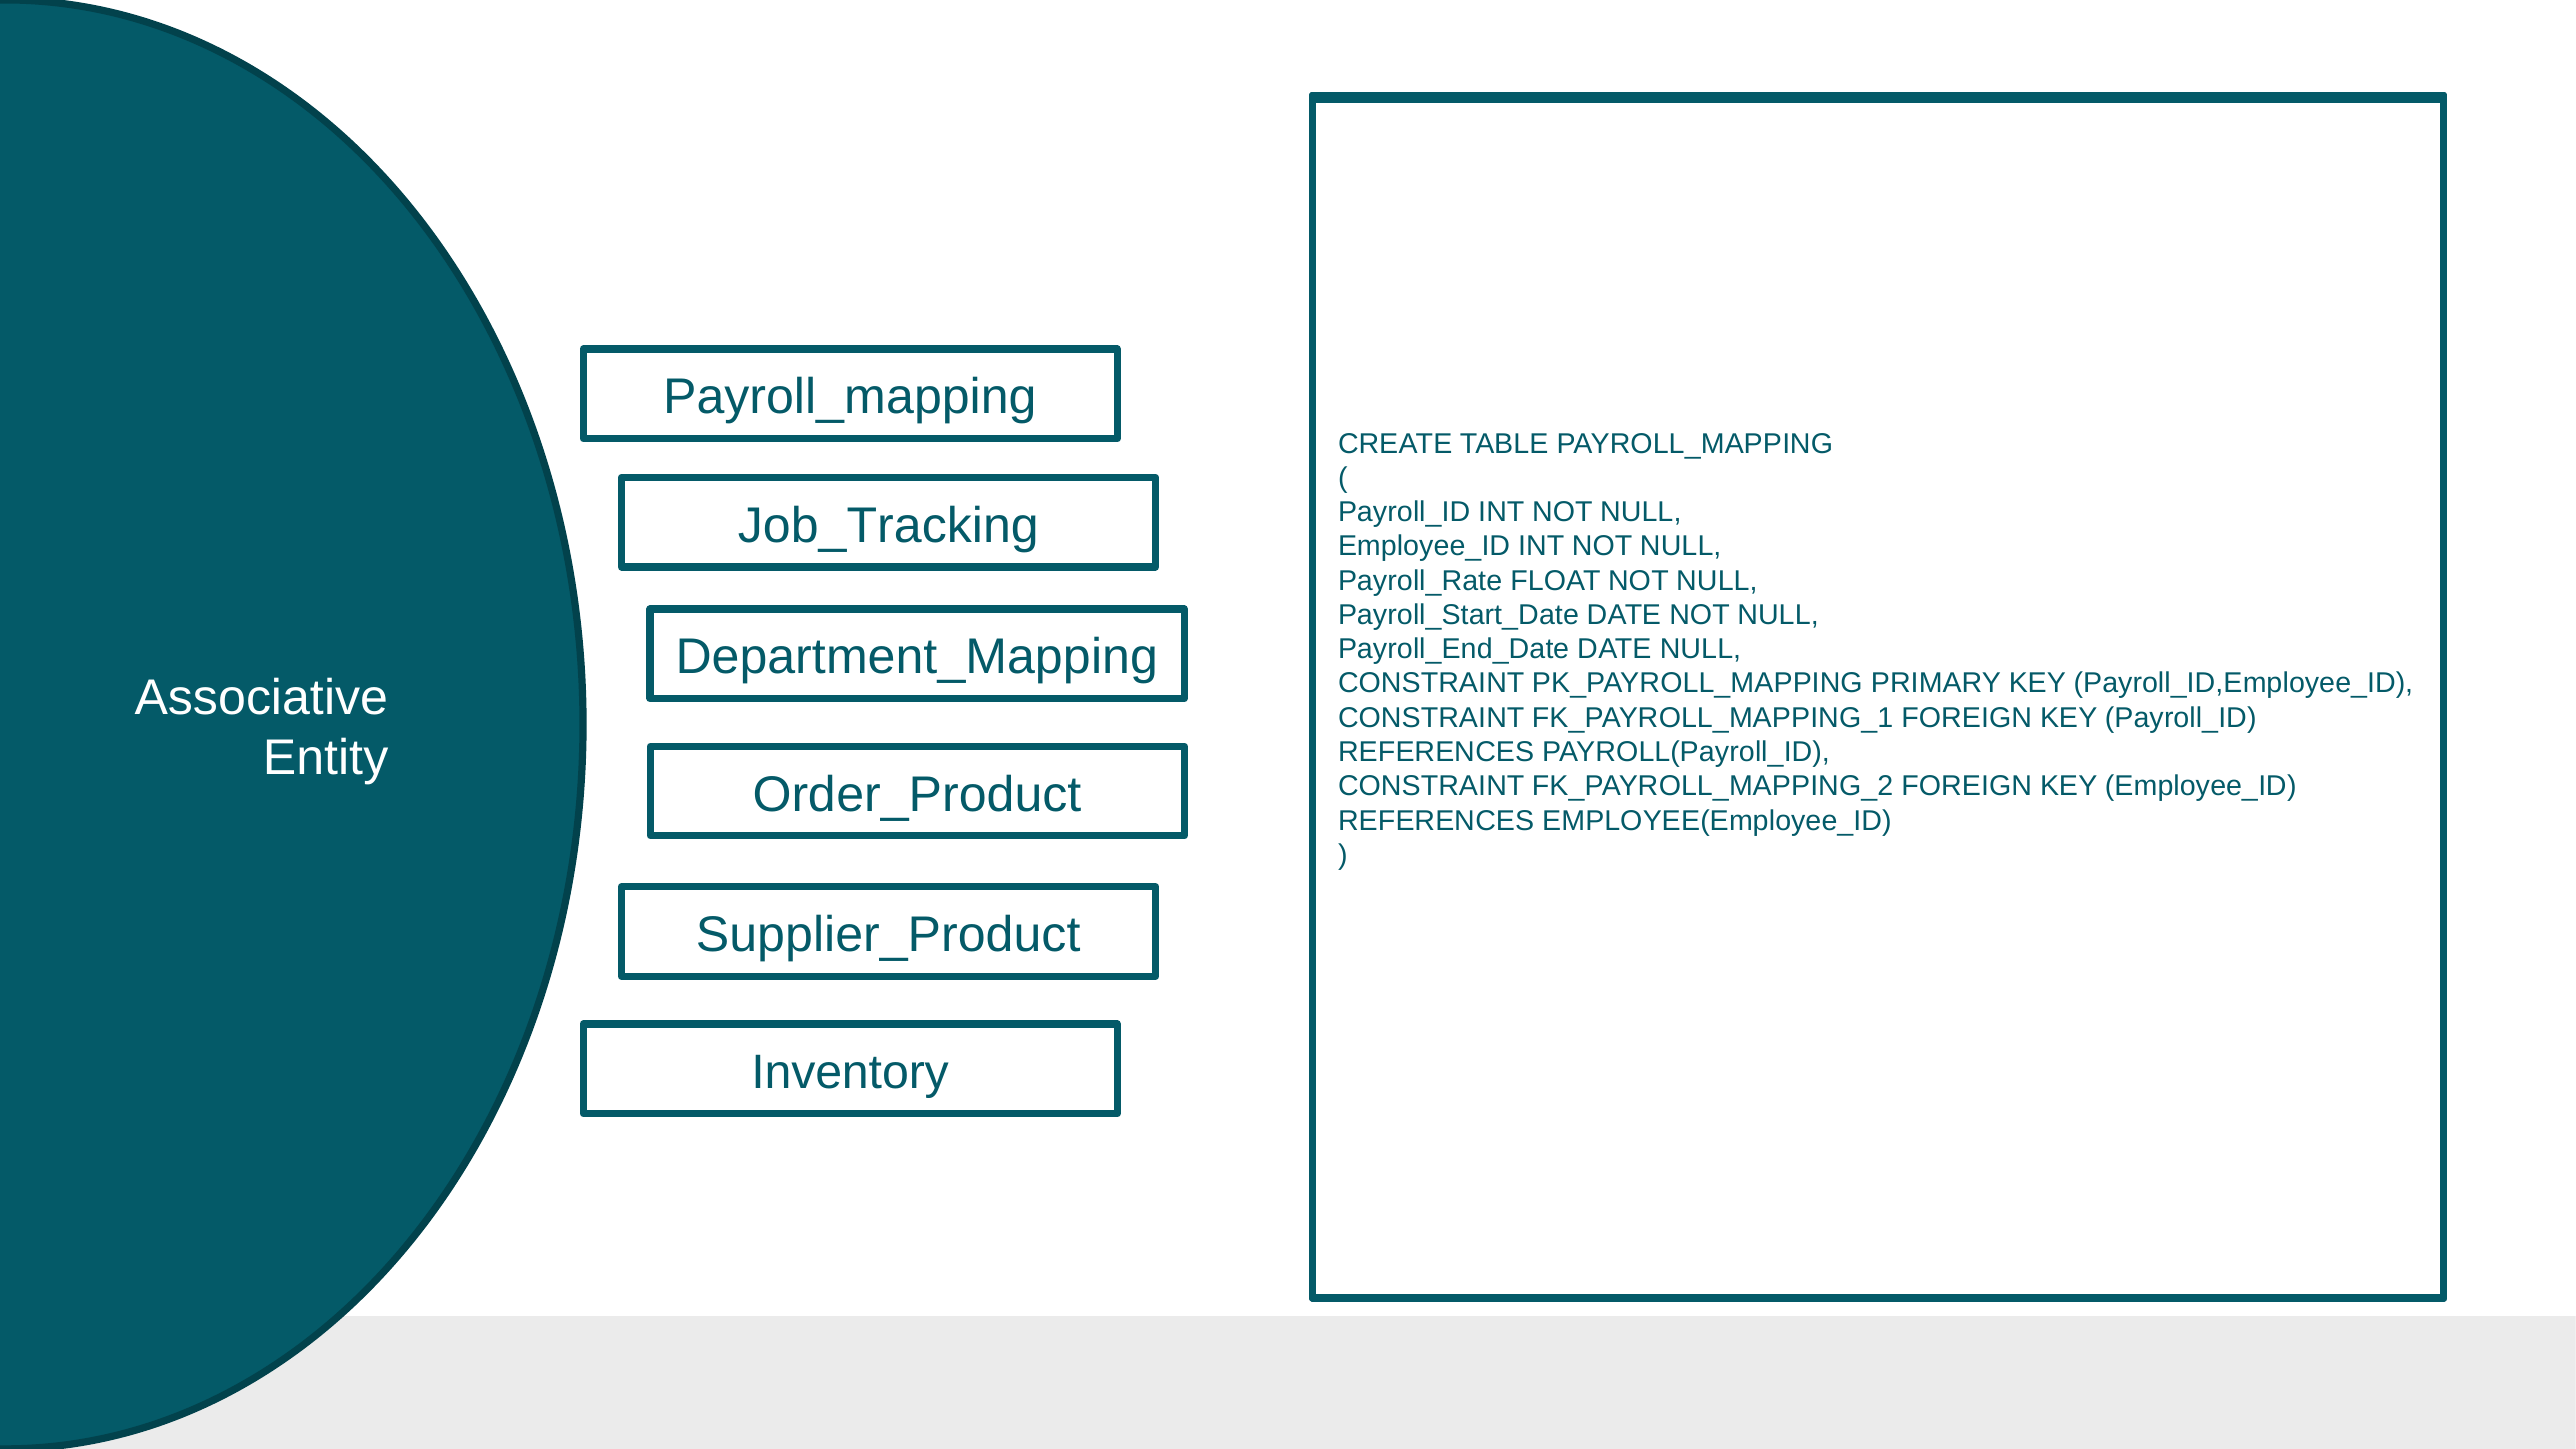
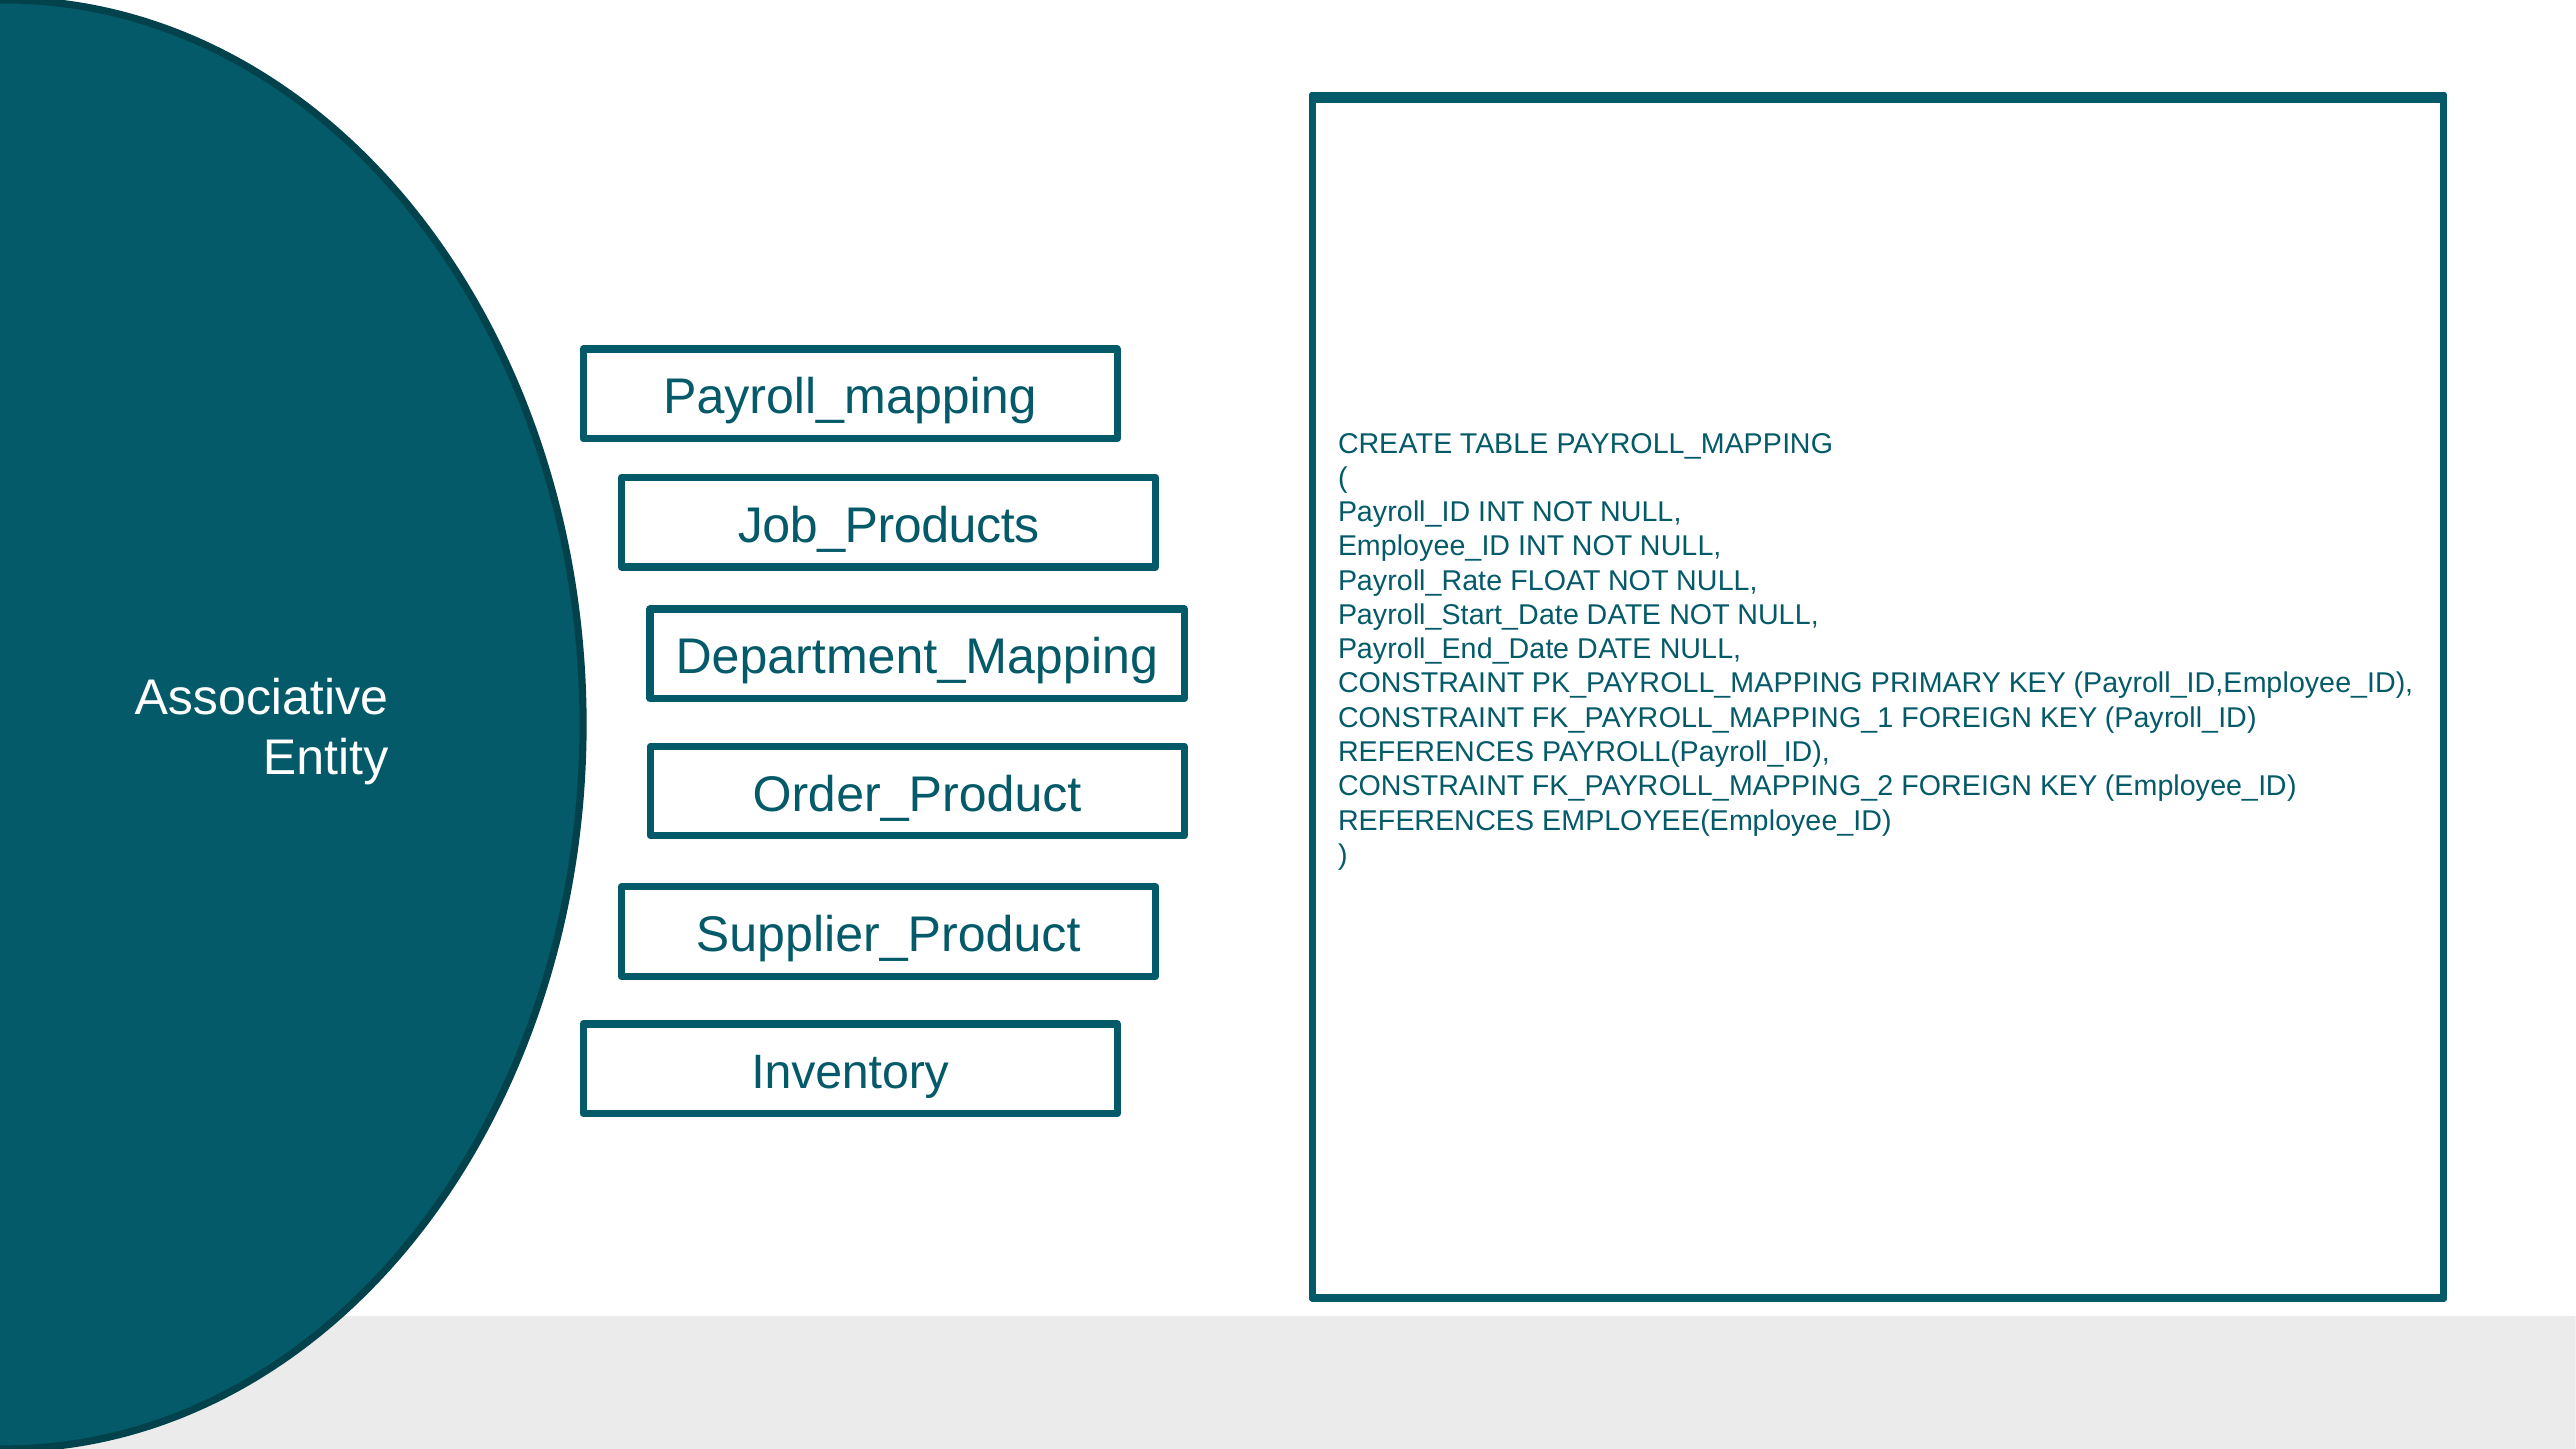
Job_Tracking: Job_Tracking -> Job_Products (889, 526)
